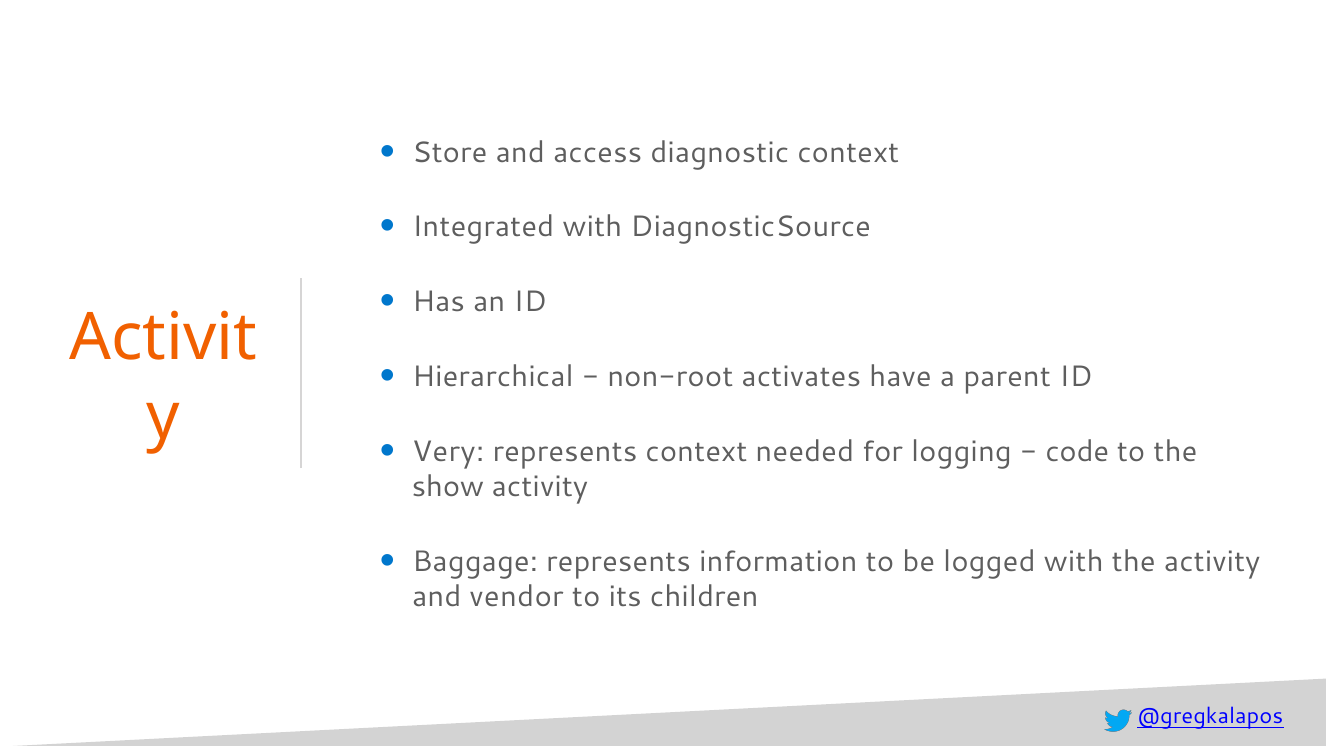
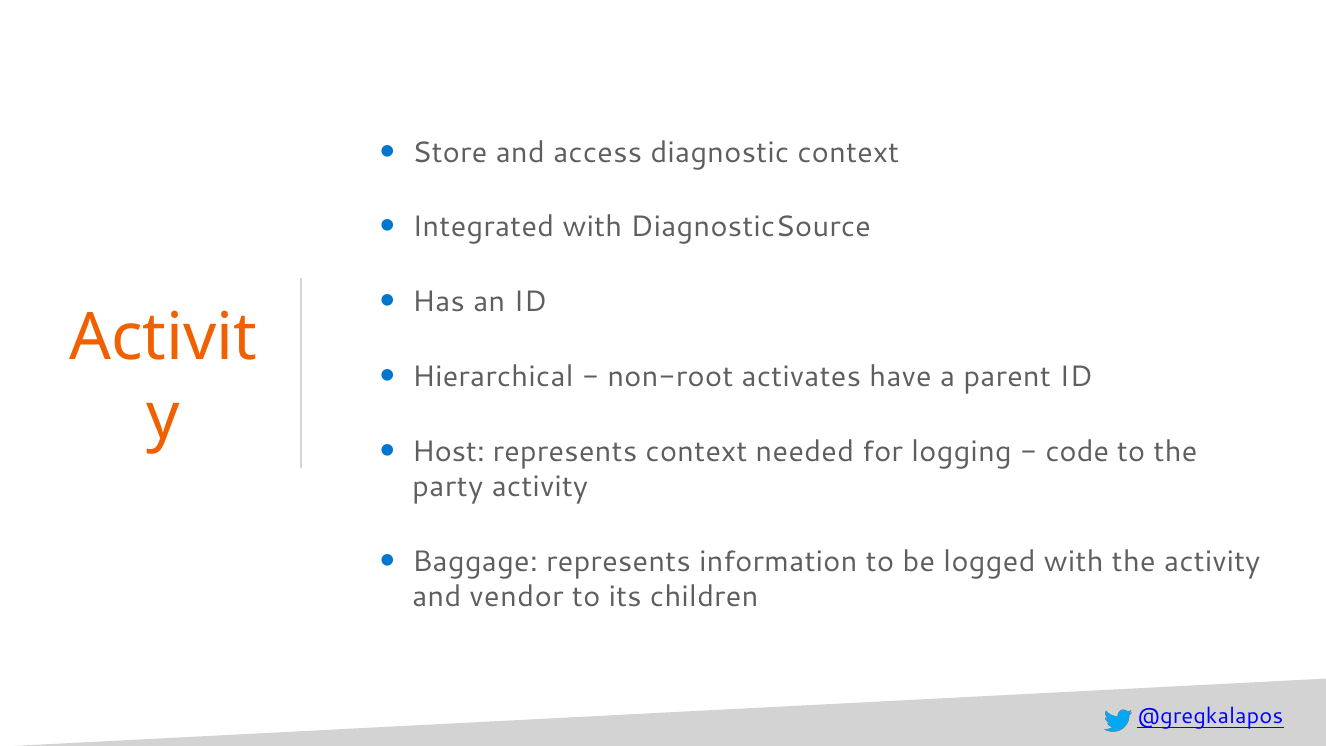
Very: Very -> Host (448, 451)
show: show -> party (448, 487)
